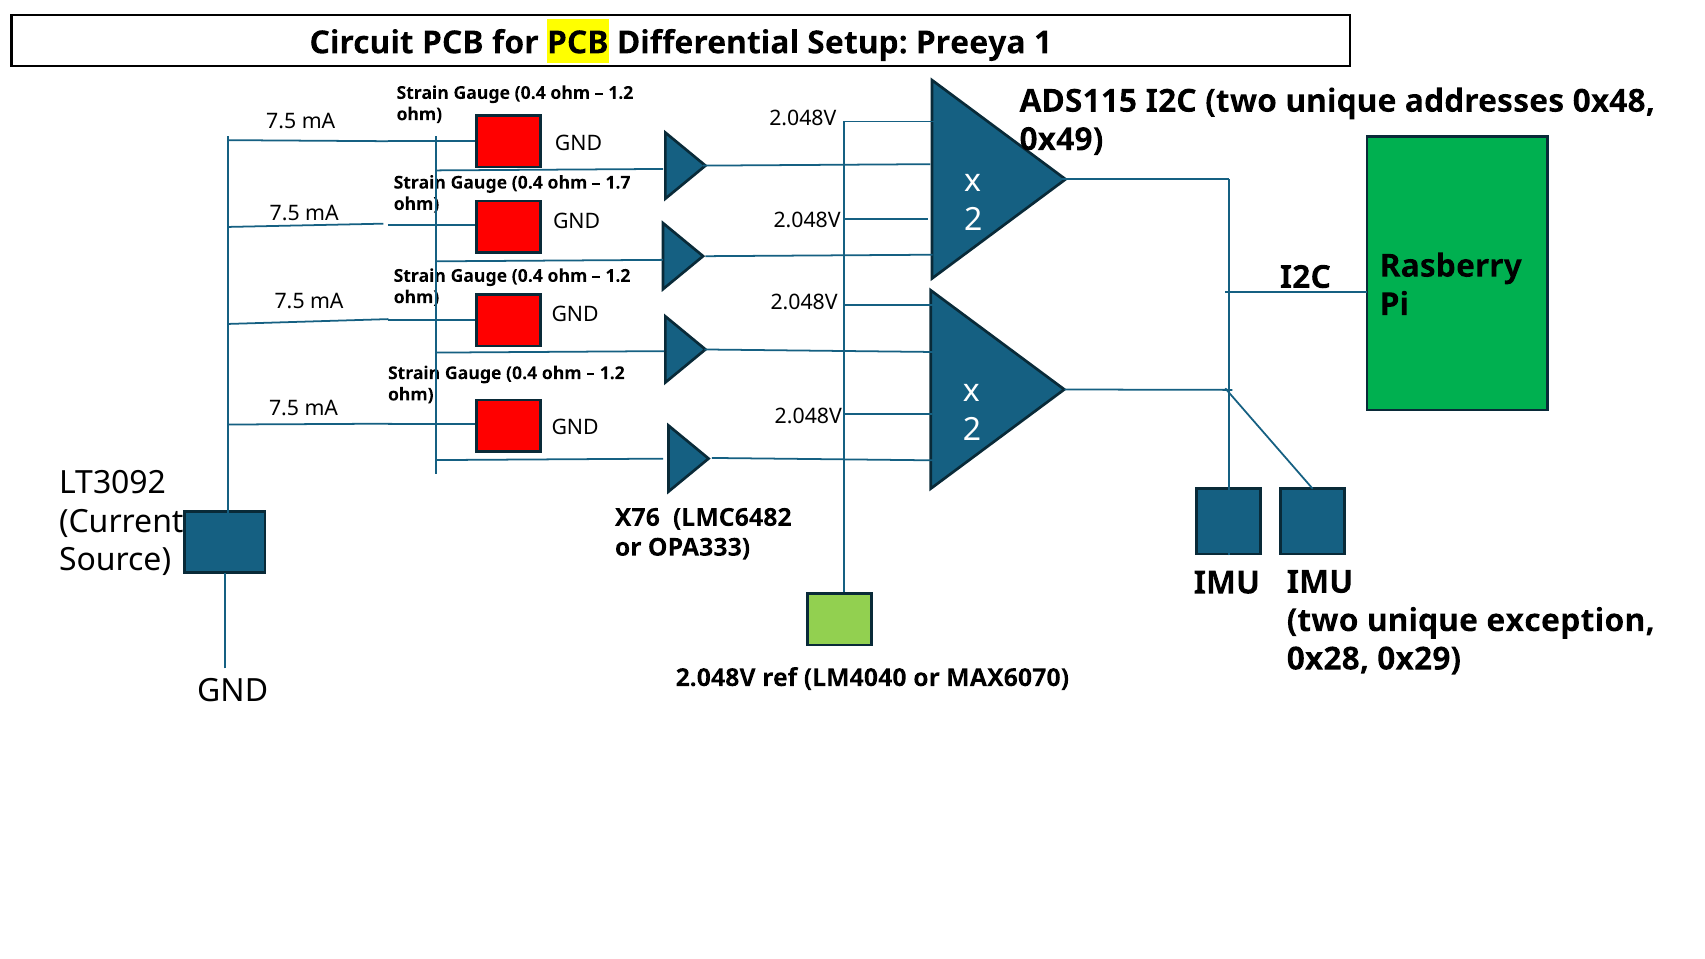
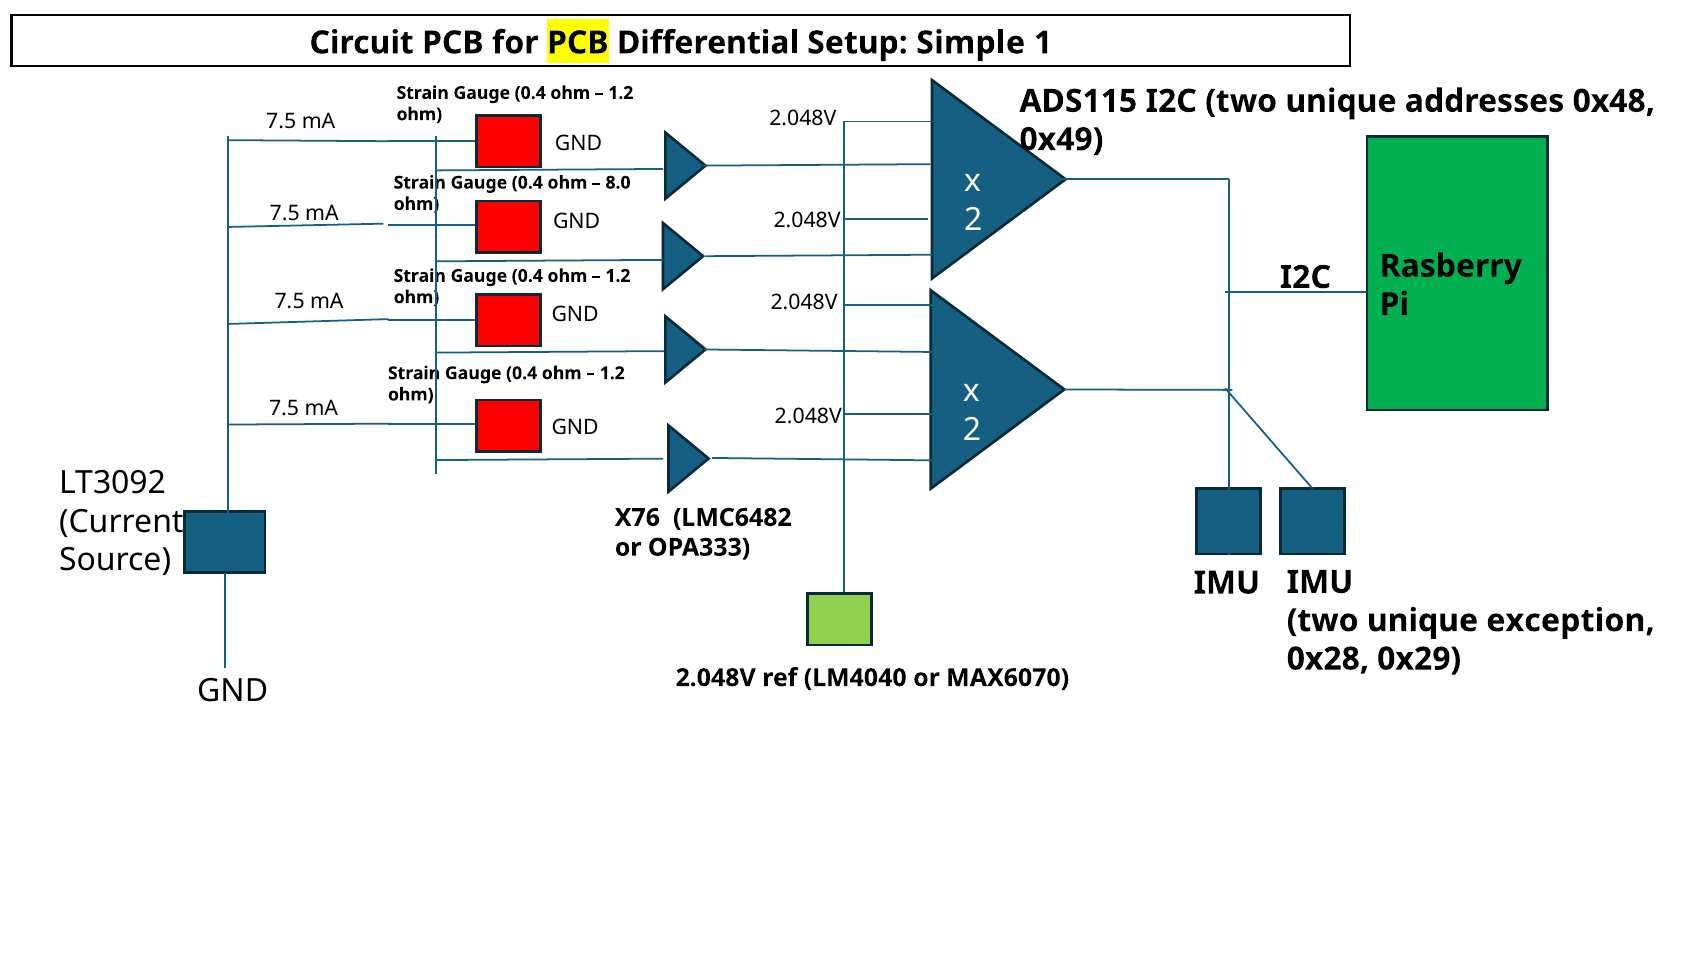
Preeya: Preeya -> Simple (971, 43)
1.7: 1.7 -> 8.0 (618, 183)
